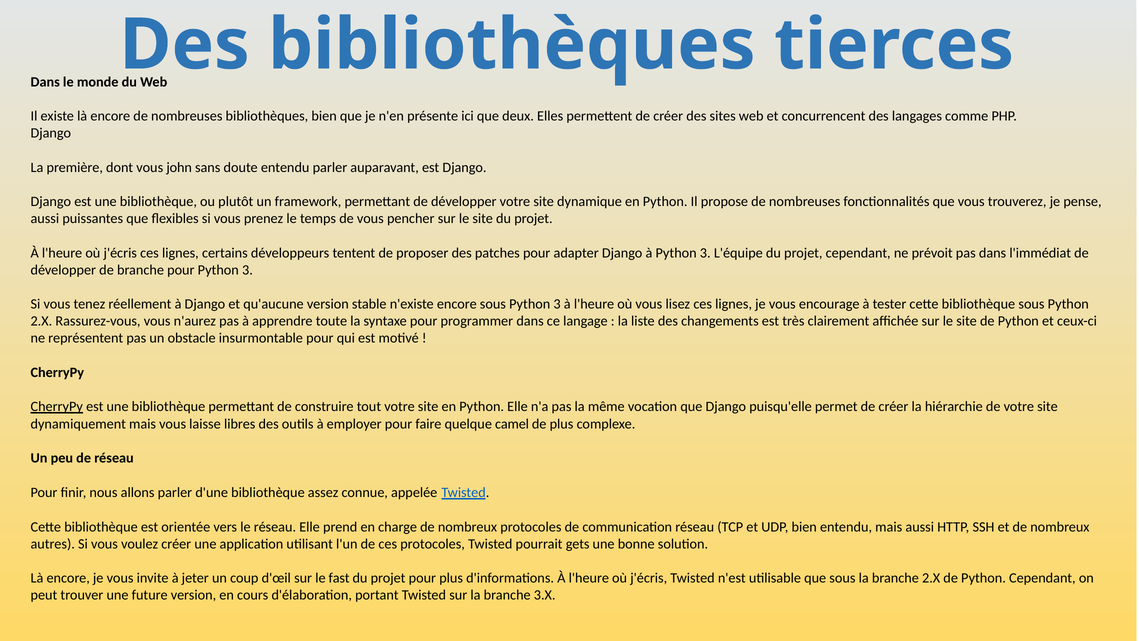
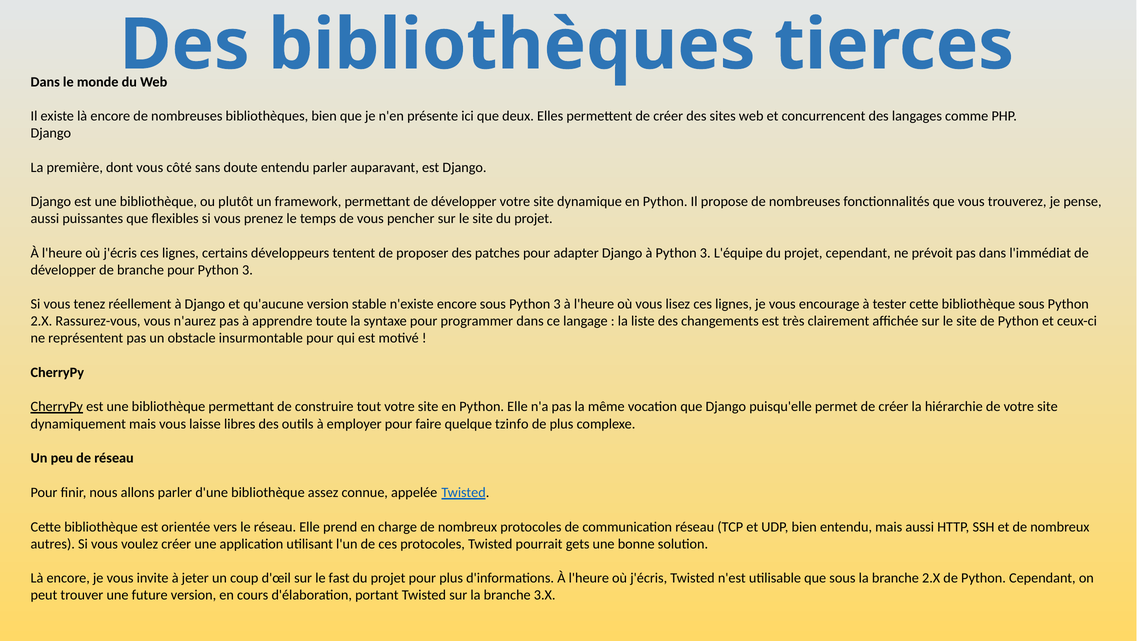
john: john -> côté (179, 167)
camel: camel -> tzinfo (512, 424)
